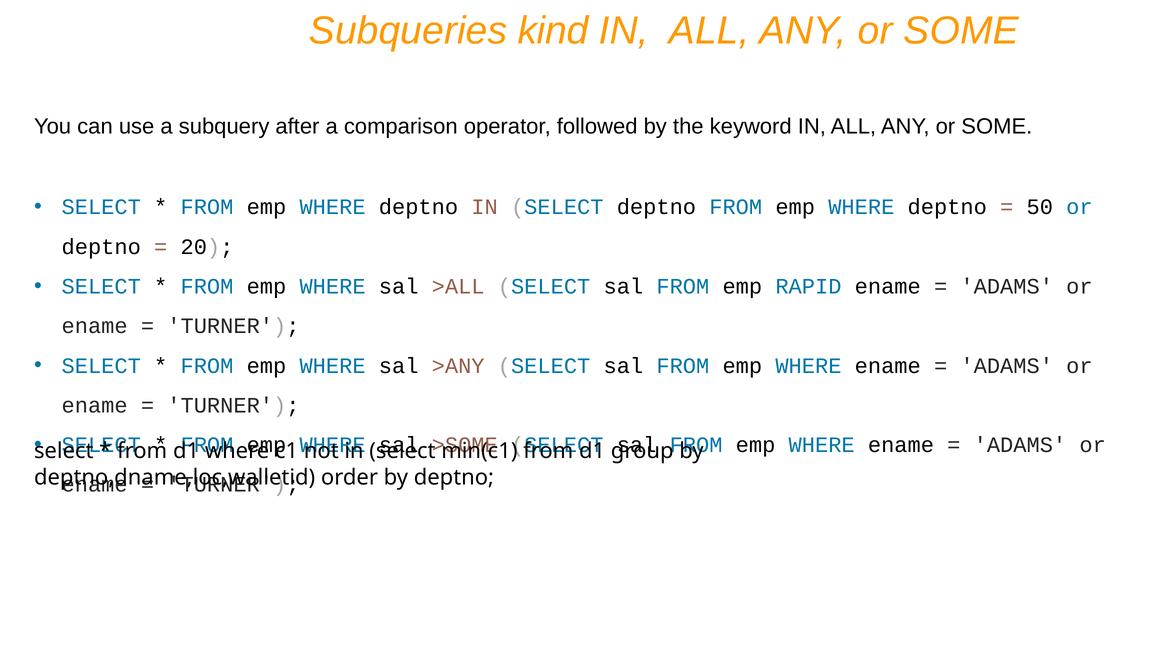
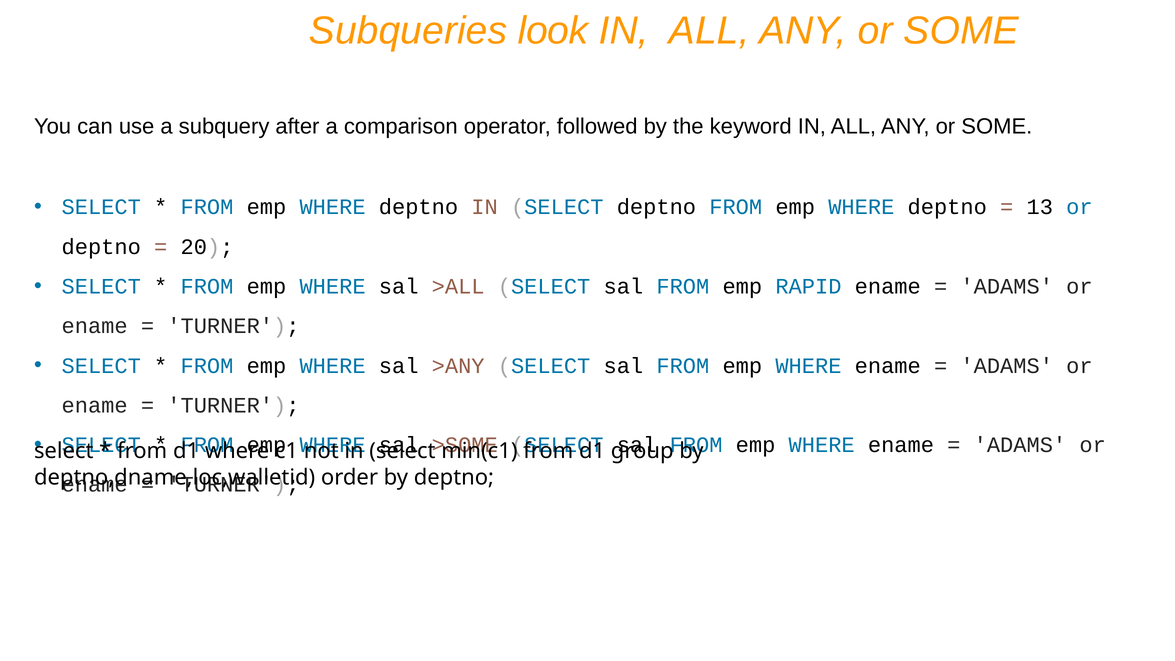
kind: kind -> look (553, 31)
50: 50 -> 13 (1040, 207)
